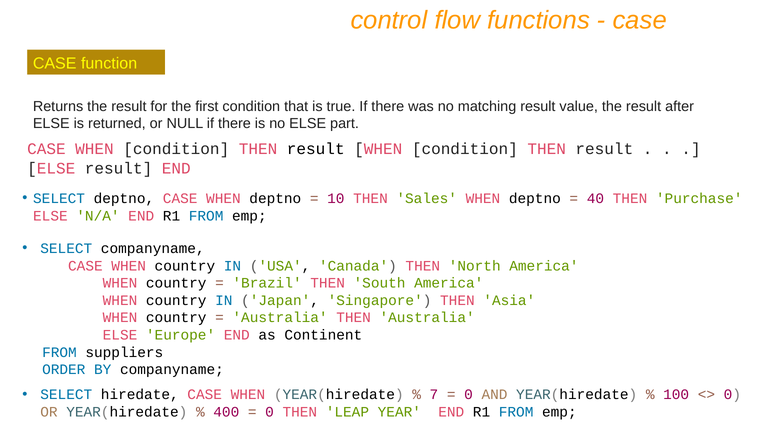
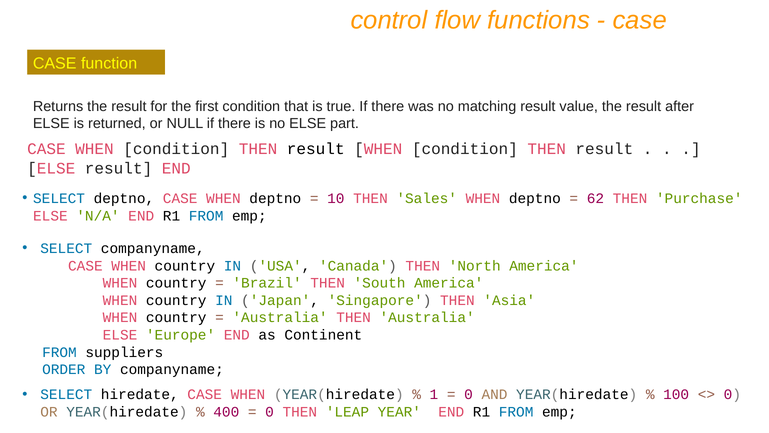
40: 40 -> 62 (595, 198)
7: 7 -> 1 (434, 394)
